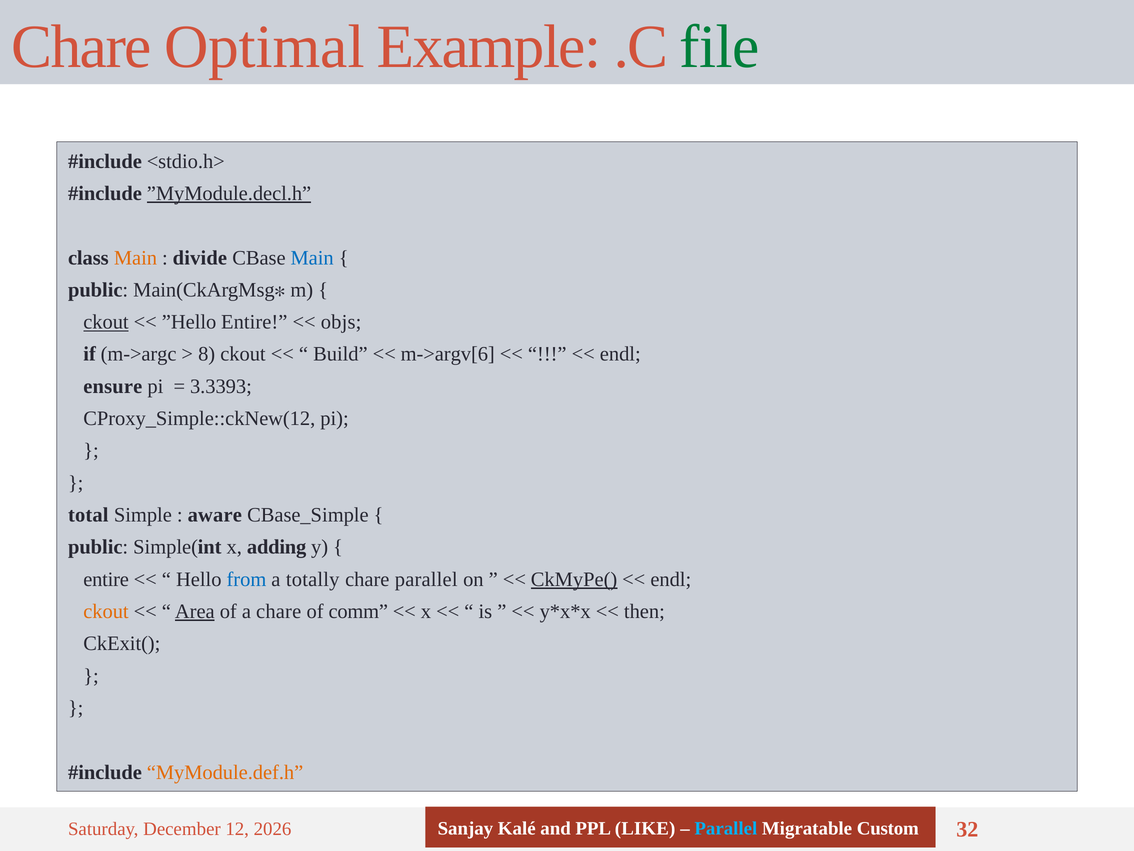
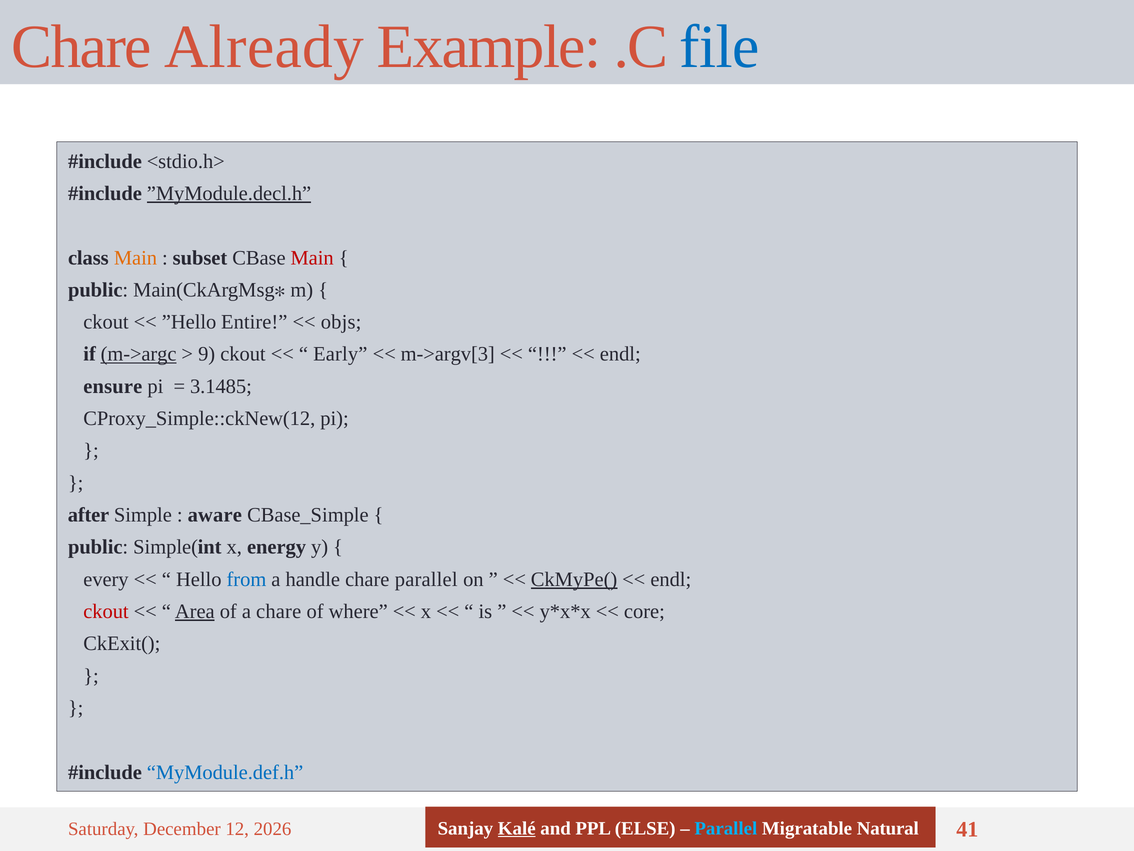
Optimal: Optimal -> Already (264, 47)
file colour: green -> blue (719, 47)
divide: divide -> subset (200, 258)
Main colour: blue -> red (312, 258)
ckout underline: present -> none (106, 322)
m->argc underline: none -> present (139, 354)
8: 8 -> 9 (207, 354)
Build: Build -> Early (340, 354)
m->argv[6: m->argv[6 -> m->argv[3 (448, 354)
3.3393: 3.3393 -> 3.1485 (221, 386)
total: total -> after (88, 515)
adding: adding -> energy (277, 547)
entire: entire -> every (106, 579)
totally: totally -> handle (313, 579)
ckout colour: orange -> red (106, 611)
comm: comm -> where (358, 611)
then: then -> core (644, 611)
MyModule.def.h colour: orange -> blue (225, 772)
Kalé underline: none -> present (517, 828)
LIKE: LIKE -> ELSE (645, 828)
Custom: Custom -> Natural (888, 828)
32: 32 -> 41 (967, 829)
